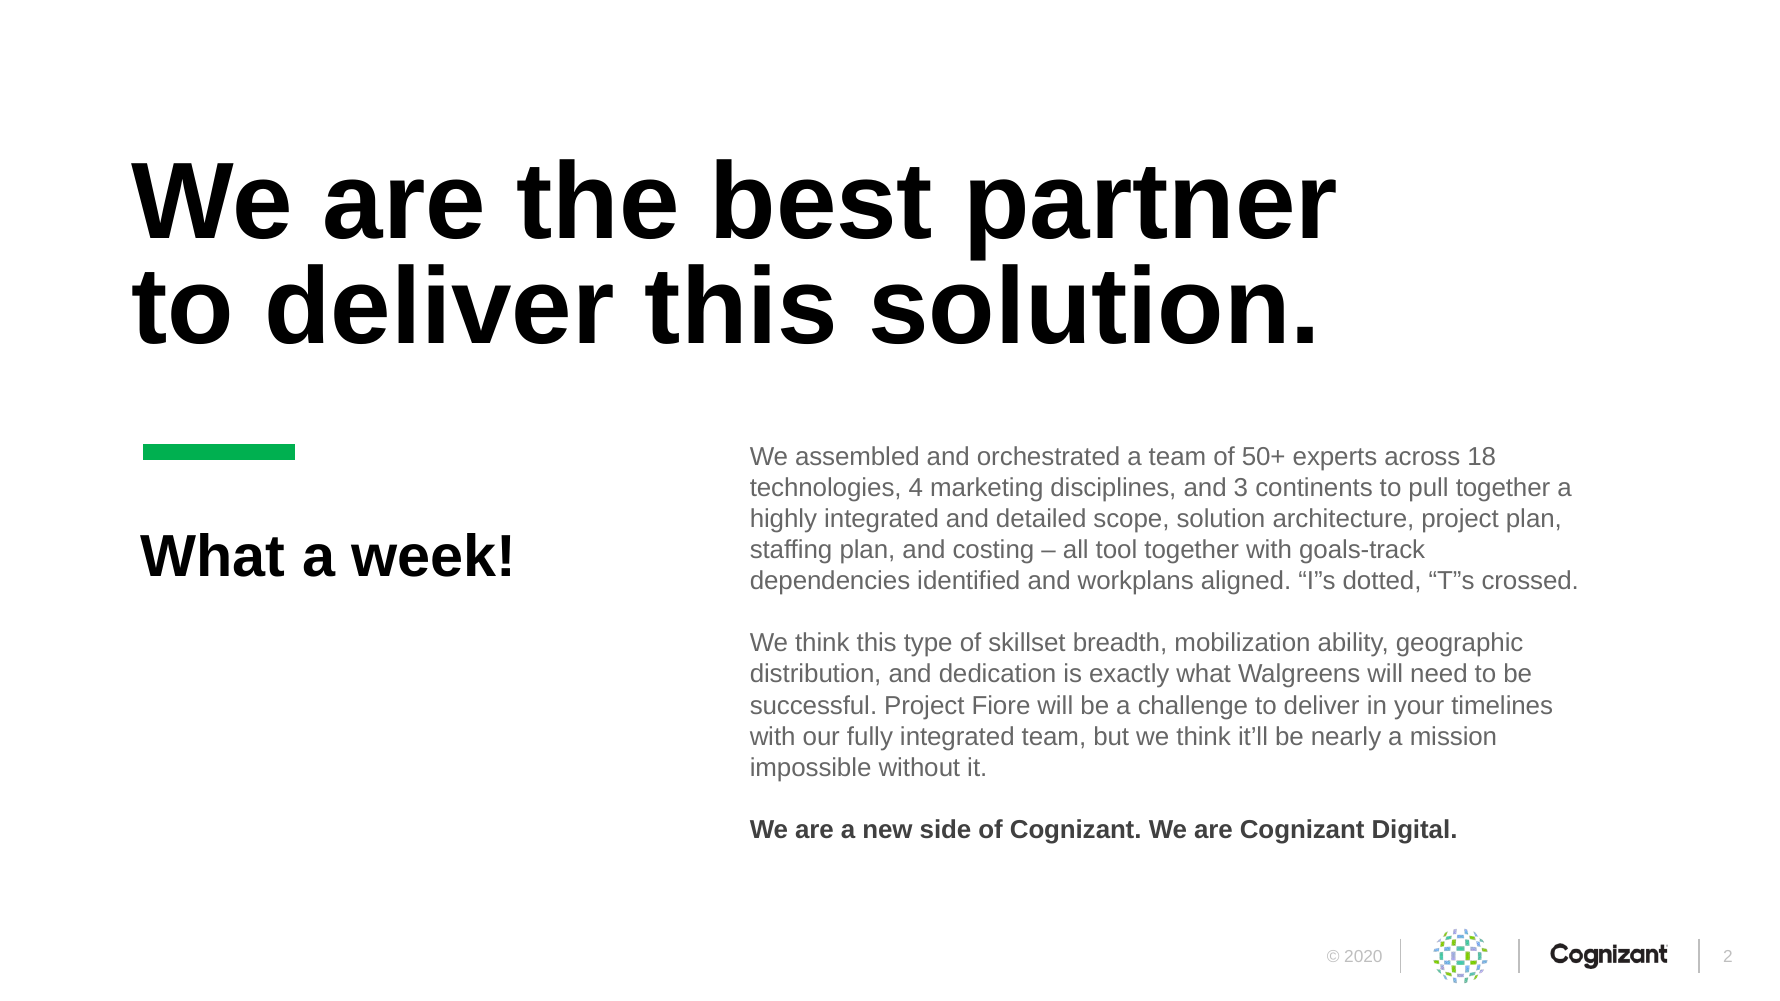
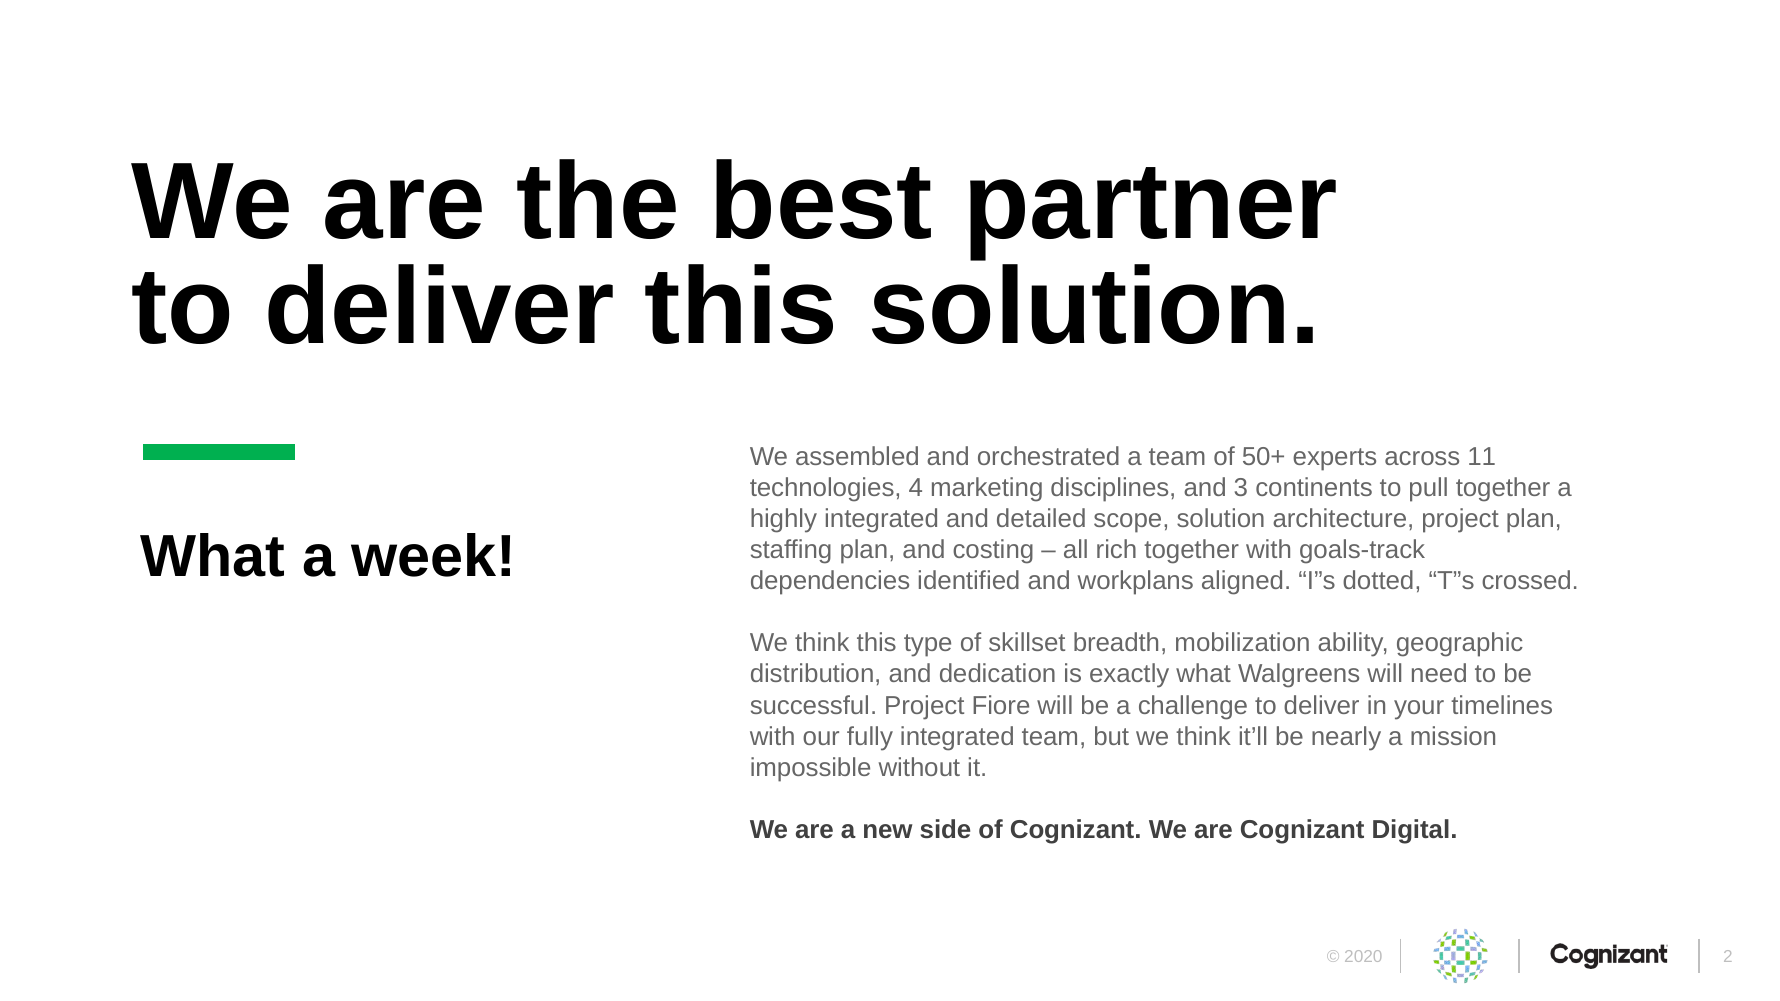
18: 18 -> 11 (1482, 457)
tool: tool -> rich (1117, 550)
